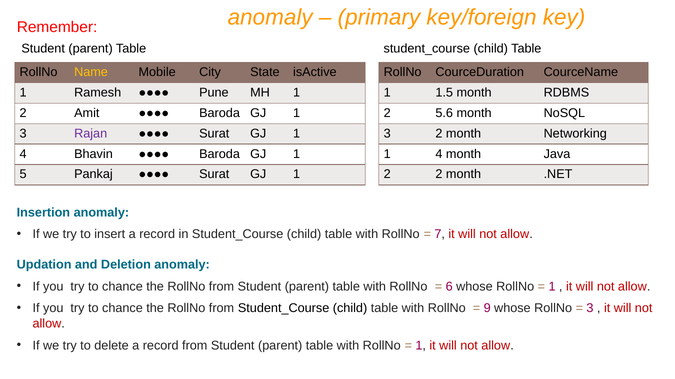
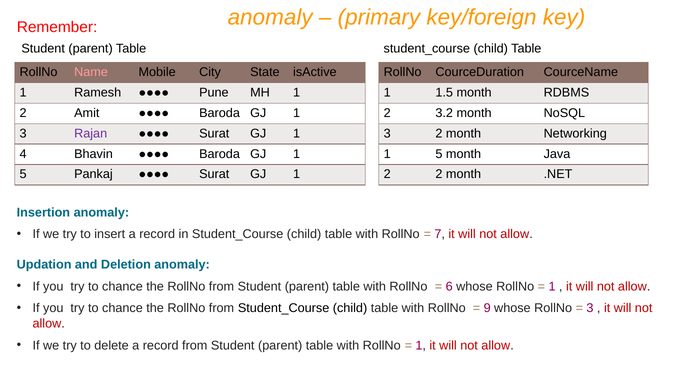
Name colour: yellow -> pink (91, 72)
5.6: 5.6 -> 3.2 (444, 113)
4: 4 -> 5 (439, 154)
